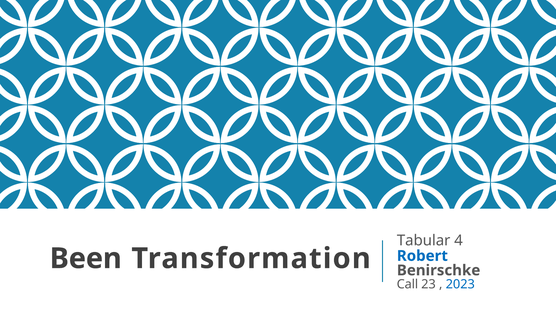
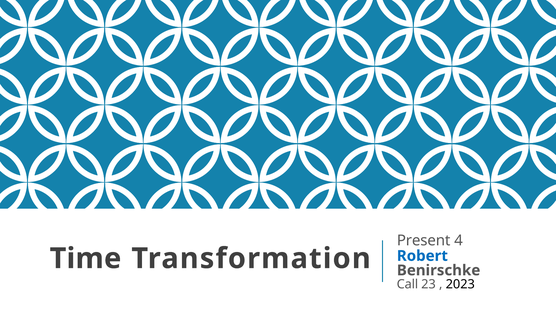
Tabular: Tabular -> Present (424, 240)
Been: Been -> Time (85, 258)
2023 colour: blue -> black (460, 284)
